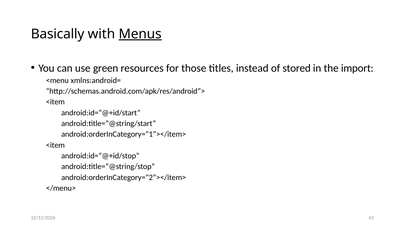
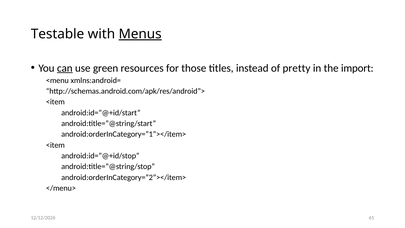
Basically: Basically -> Testable (58, 34)
can underline: none -> present (65, 68)
stored: stored -> pretty (297, 68)
